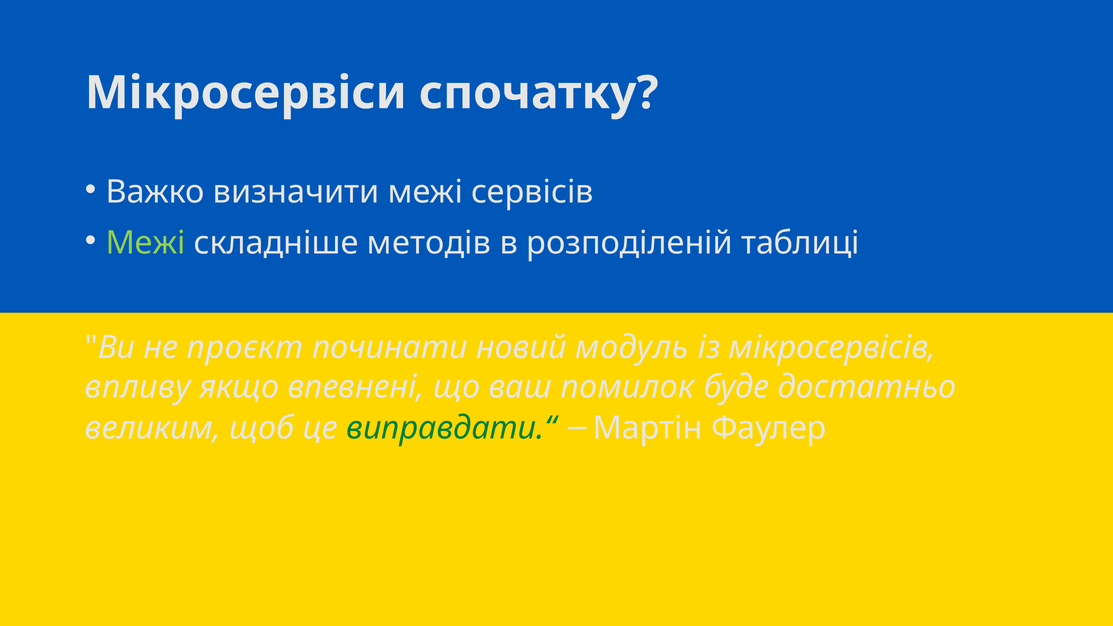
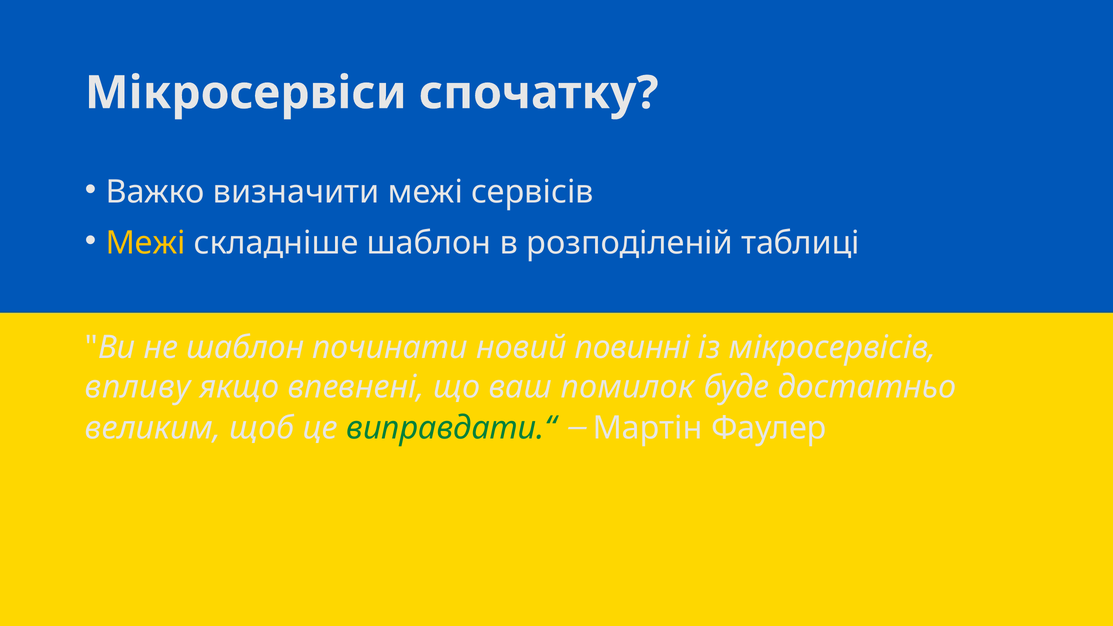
Межі colour: light green -> yellow (146, 243)
складніше методів: методів -> шаблон (429, 243)
не проєкт: проєкт -> шаблон (245, 347)
модуль: модуль -> повинні (632, 347)
